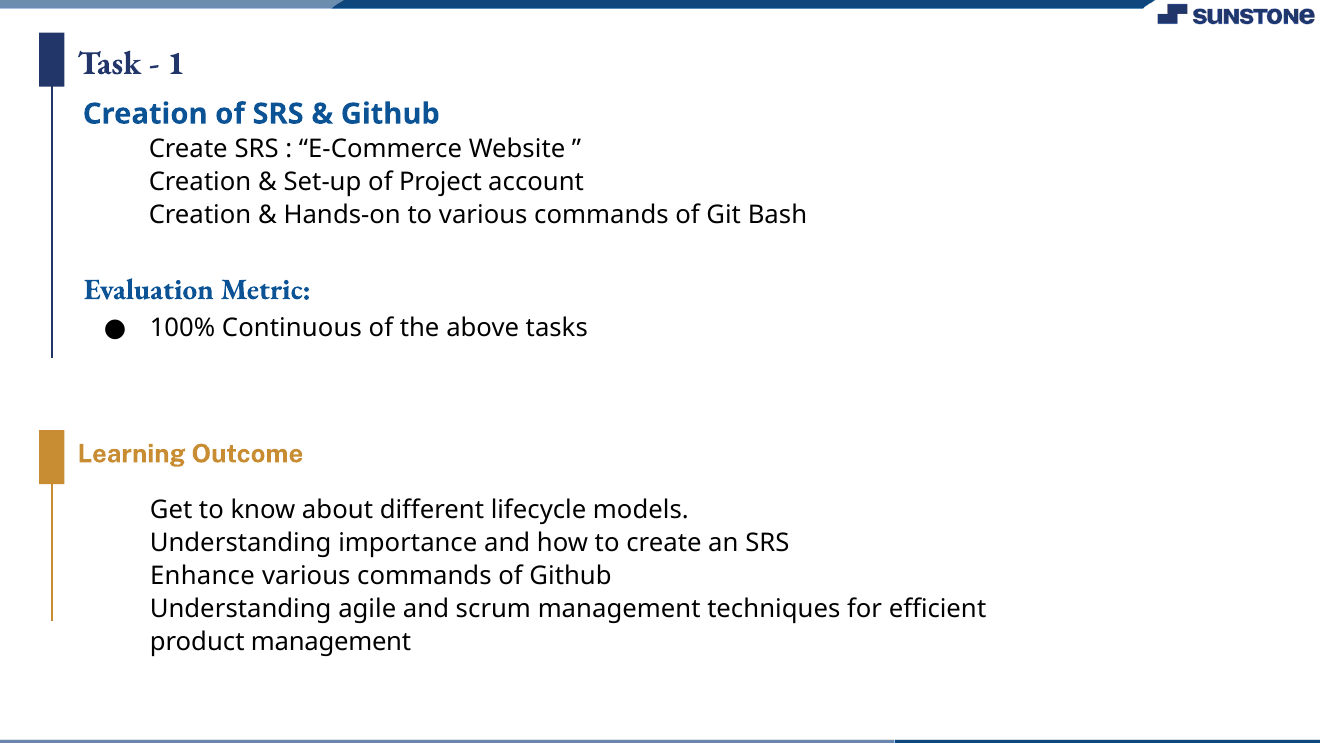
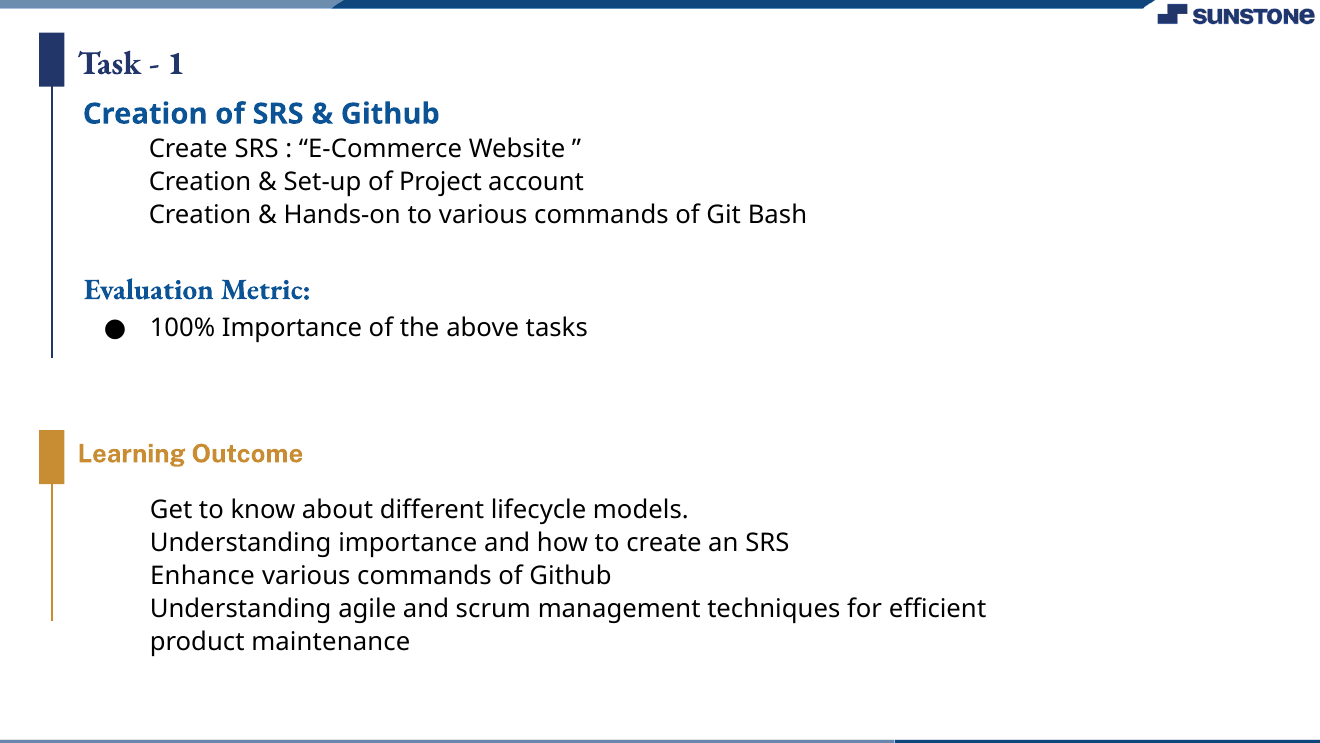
100% Continuous: Continuous -> Importance (292, 328)
product management: management -> maintenance (331, 642)
